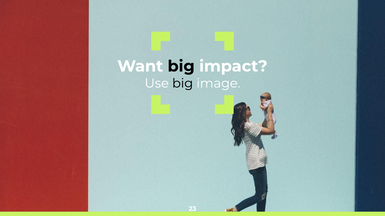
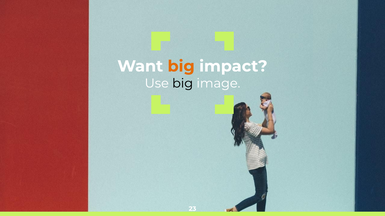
big colour: black -> orange (181, 66)
